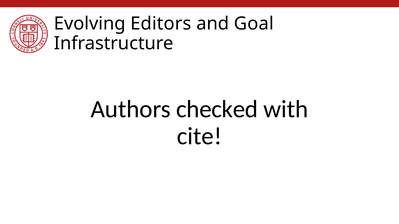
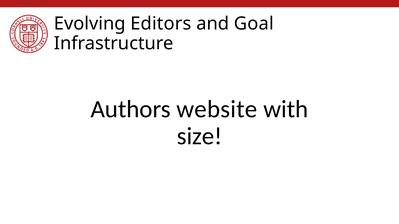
checked: checked -> website (217, 109)
cite: cite -> size (200, 136)
